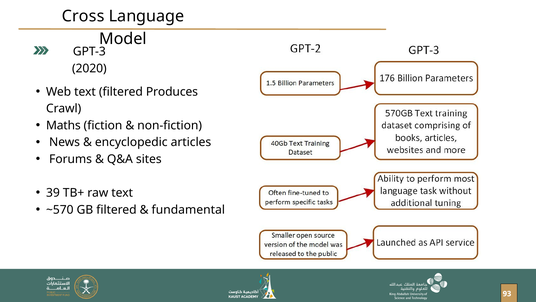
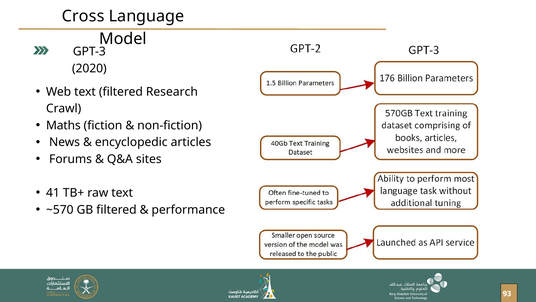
Produces: Produces -> Research (172, 92)
39: 39 -> 41 (53, 193)
fundamental: fundamental -> performance (188, 209)
